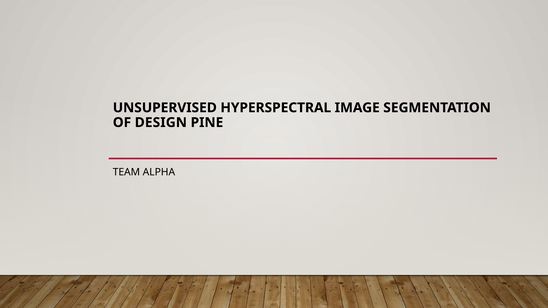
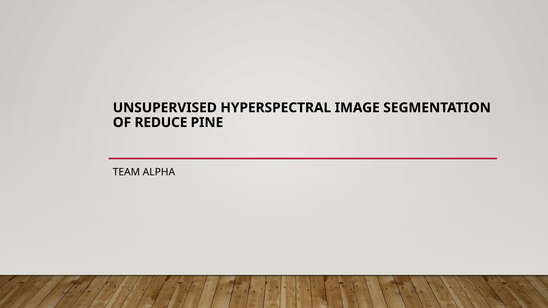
DESIGN: DESIGN -> REDUCE (161, 123)
